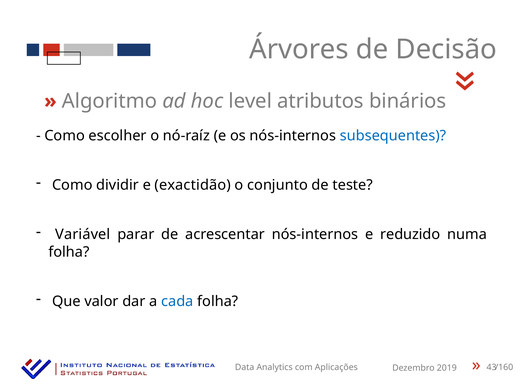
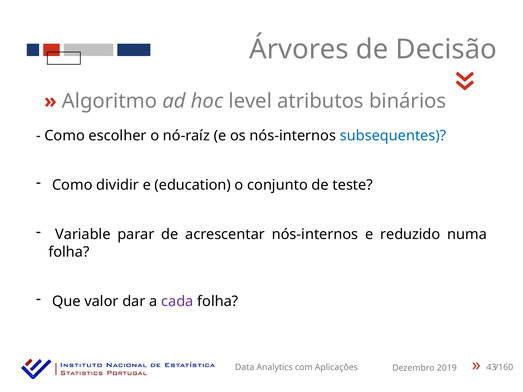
exactidão: exactidão -> education (193, 185)
Variável: Variável -> Variable (83, 235)
cada colour: blue -> purple (177, 302)
